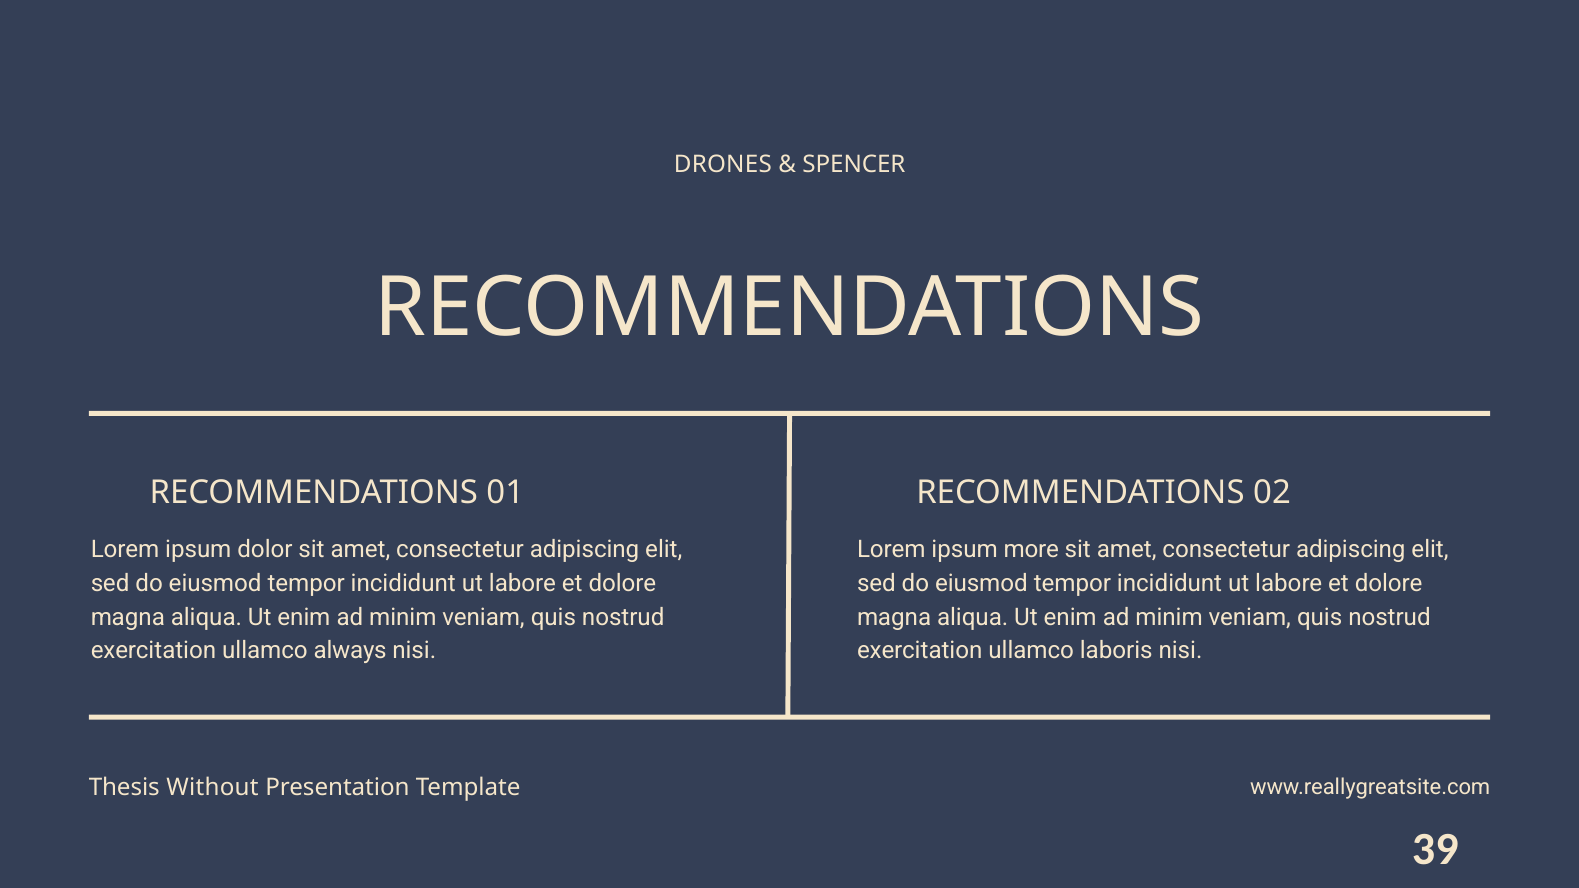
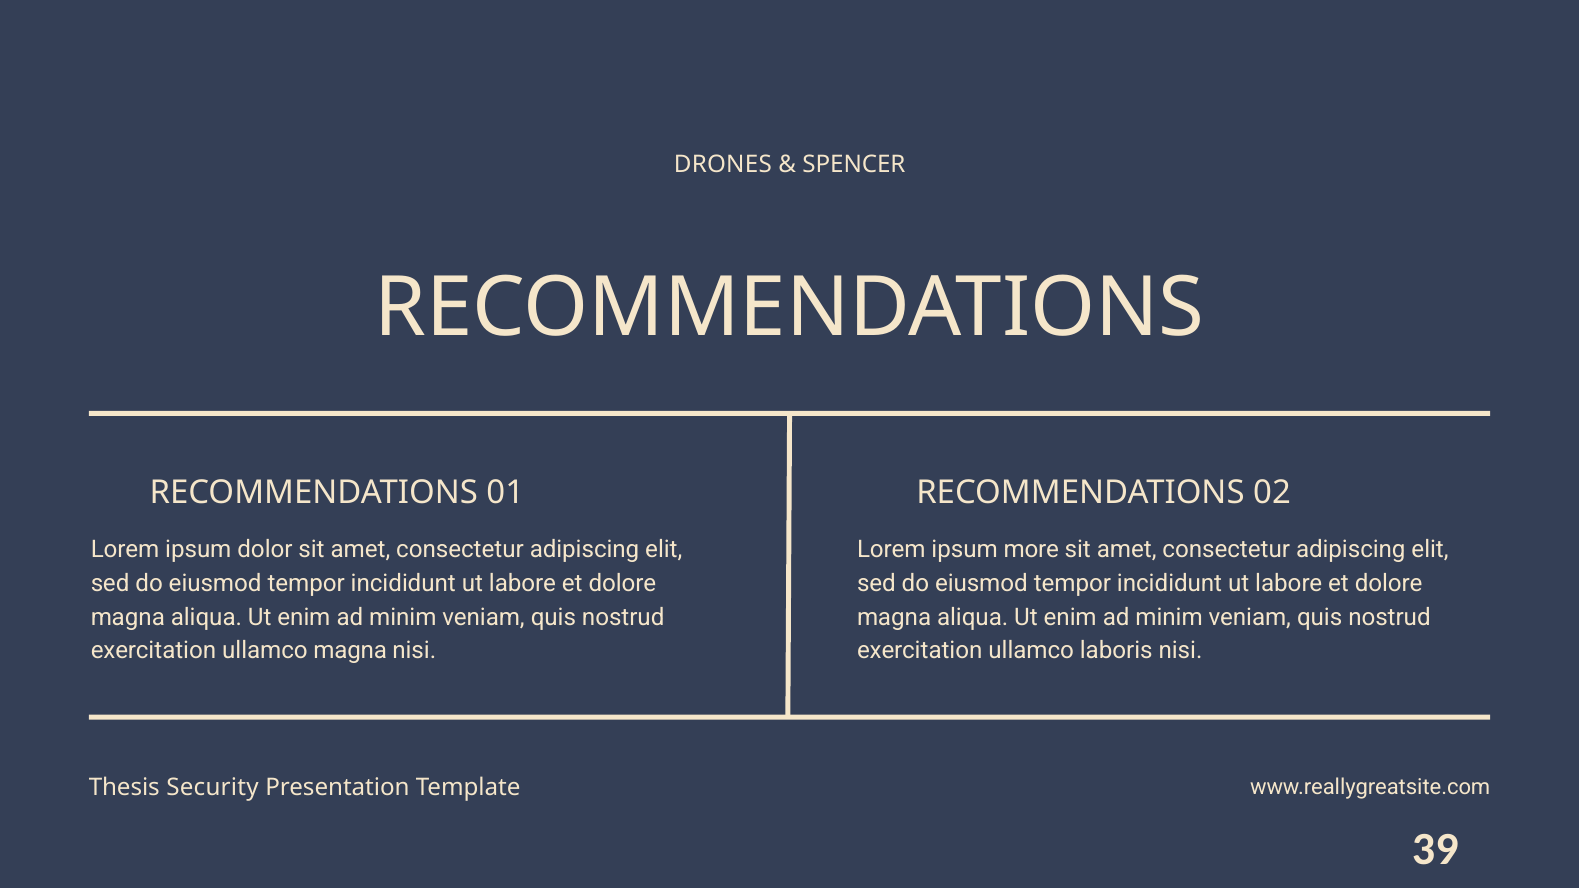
ullamco always: always -> magna (350, 651)
Without: Without -> Security (213, 787)
